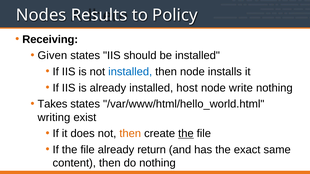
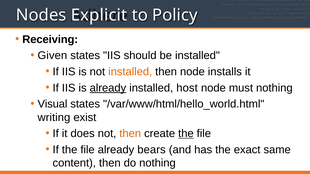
Results: Results -> Explicit (99, 15)
installed colour: blue -> orange (130, 72)
already underline: none -> present (108, 88)
write: write -> must (241, 88)
Takes: Takes -> Visual (52, 104)
return: return -> bears (152, 150)
